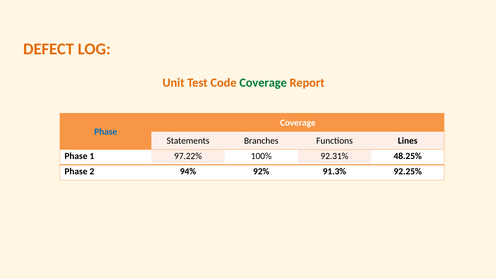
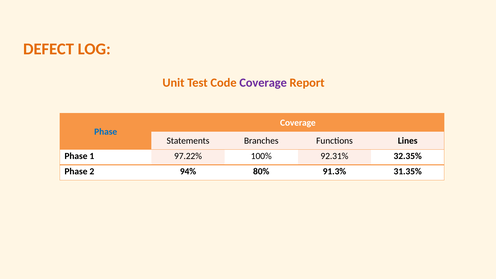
Coverage colour: green -> purple (263, 83)
48.25%: 48.25% -> 32.35% (408, 156)
92%: 92% -> 80% (261, 171)
92.25%: 92.25% -> 31.35% (408, 171)
